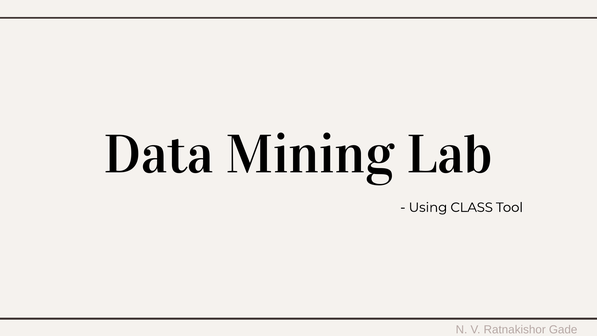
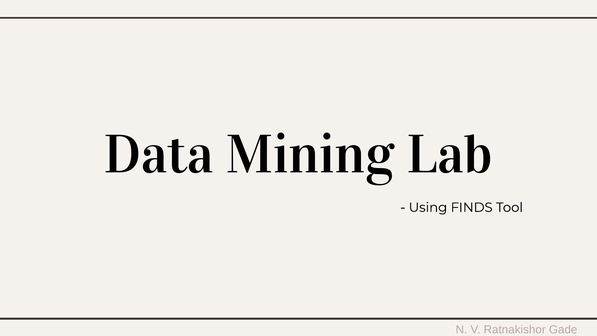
CLASS: CLASS -> FINDS (472, 207)
